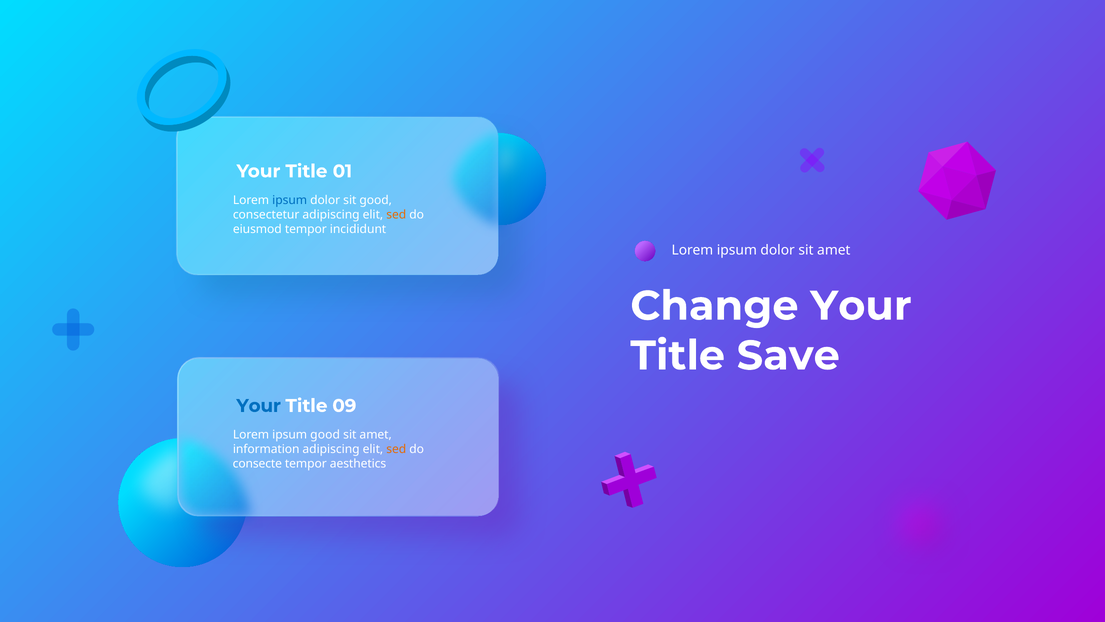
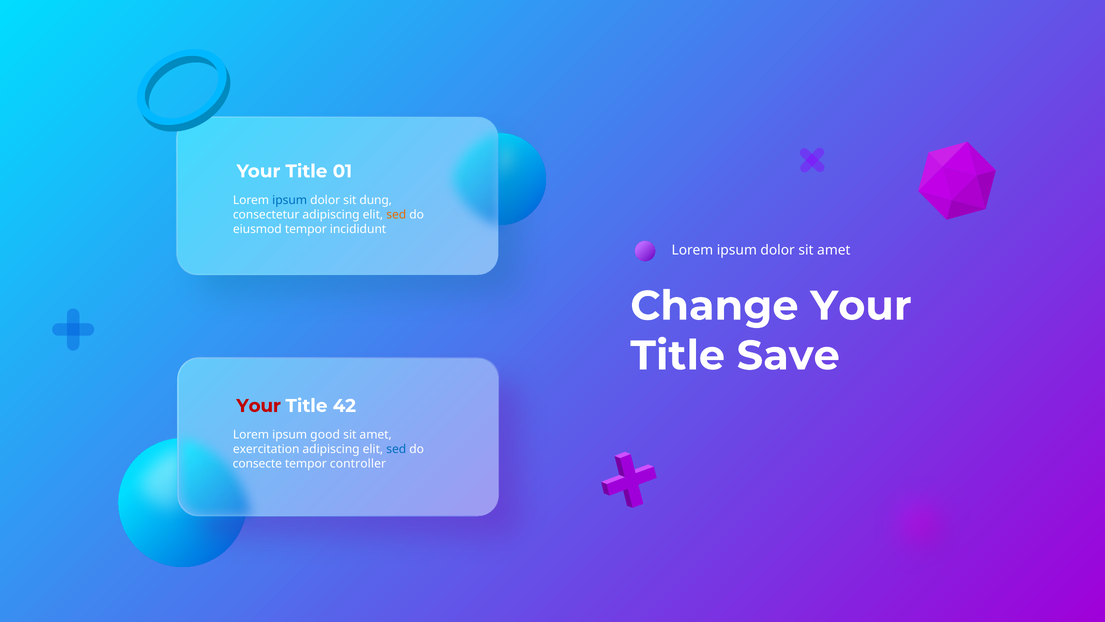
sit good: good -> dung (376, 200)
Your colour: blue -> red (259, 406)
09: 09 -> 42 (344, 406)
information: information -> exercitation (266, 449)
sed colour: orange -> blue (396, 449)
aesthetics: aesthetics -> controller (358, 463)
